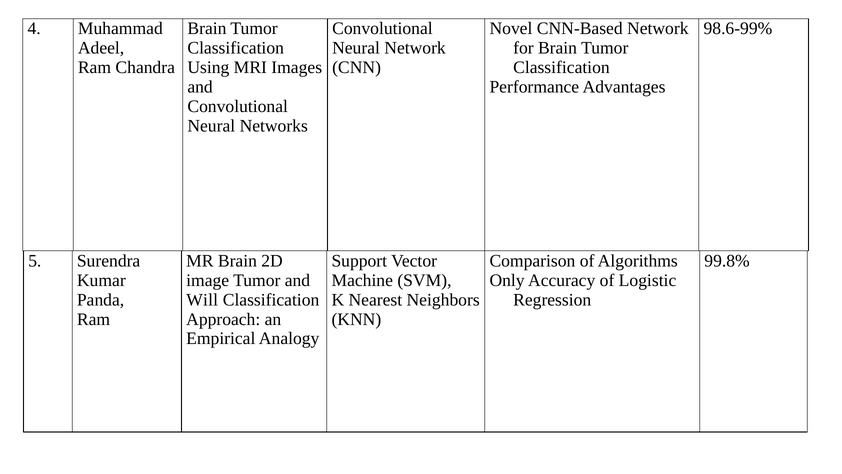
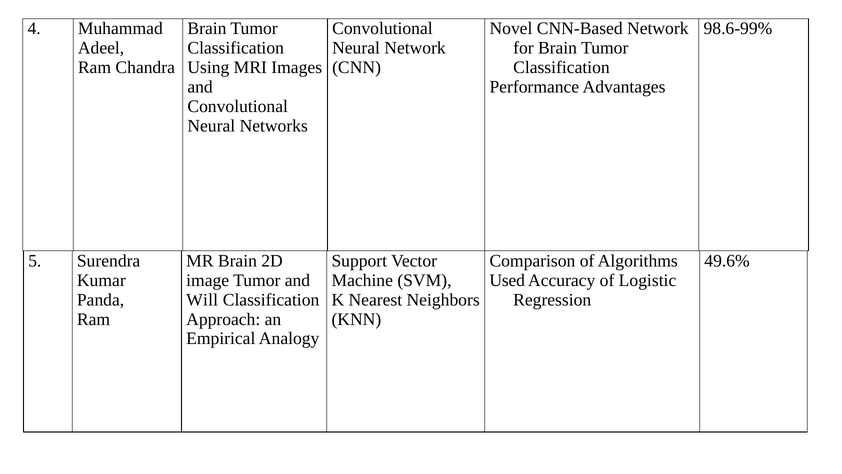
99.8%: 99.8% -> 49.6% (727, 261)
Only: Only -> Used (507, 280)
